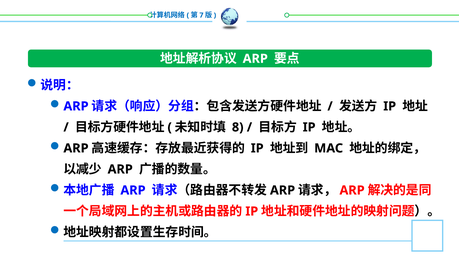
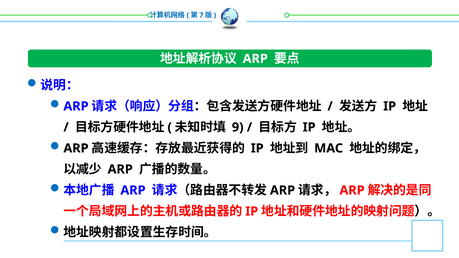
8: 8 -> 9 (238, 127)
